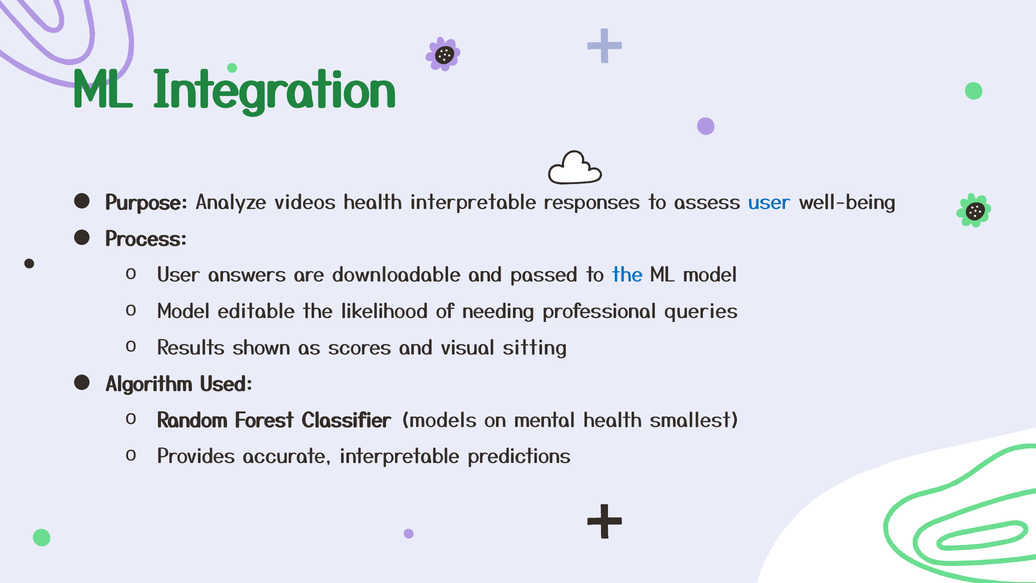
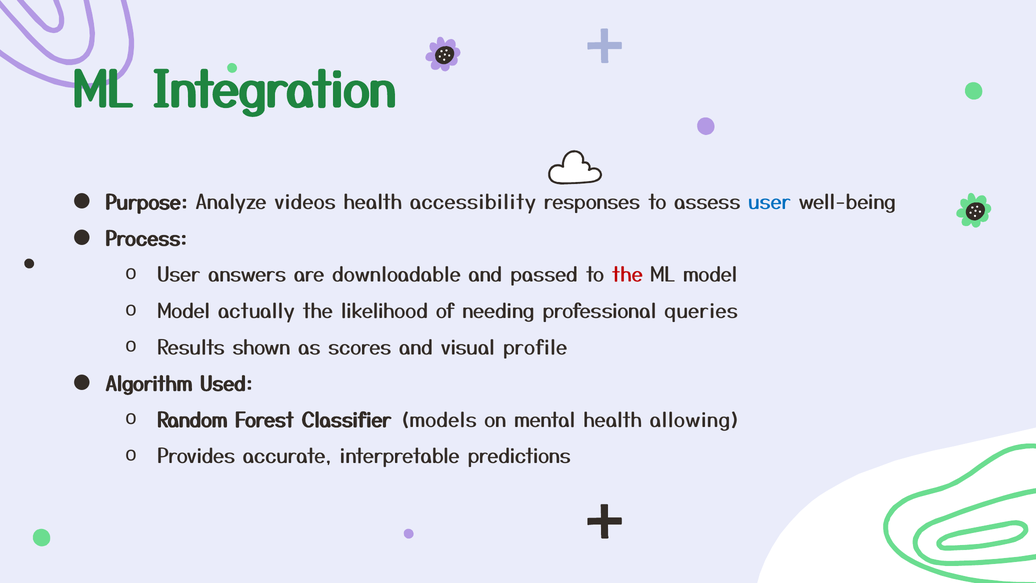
health interpretable: interpretable -> accessibility (473, 203)
the colour: blue -> red (627, 275)
editable: editable -> actually (256, 311)
sitting: sitting -> profile (535, 348)
smallest: smallest -> allowing (695, 420)
